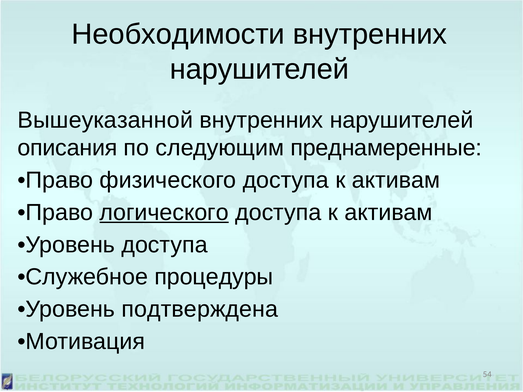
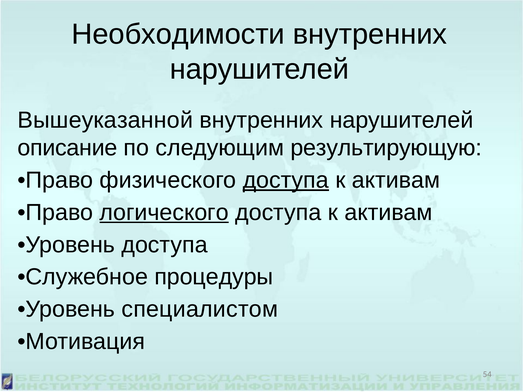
описания: описания -> описание (67, 148)
преднамеренные: преднамеренные -> результирующую (386, 148)
доступа underline: none -> present (286, 180)
подтверждена: подтверждена -> специалистом (200, 309)
